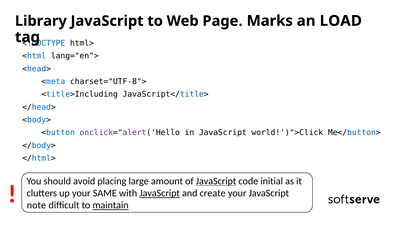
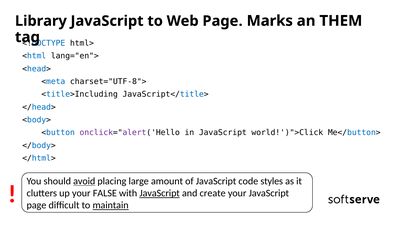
LOAD: LOAD -> THEM (341, 21)
avoid underline: none -> present (84, 181)
JavaScript underline: present -> none (216, 181)
initial: initial -> styles (272, 181)
SAME: SAME -> FALSE (105, 193)
note: note -> page (36, 205)
